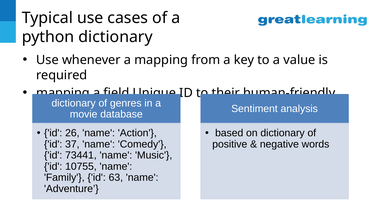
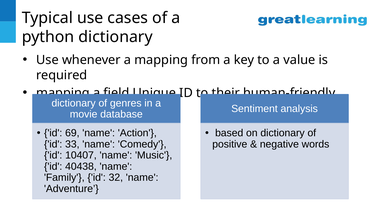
26: 26 -> 69 (72, 133)
37: 37 -> 33 (72, 144)
73441: 73441 -> 10407 (81, 156)
10755: 10755 -> 40438 (81, 167)
63: 63 -> 32 (116, 178)
